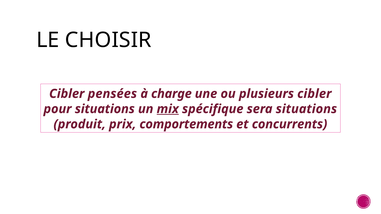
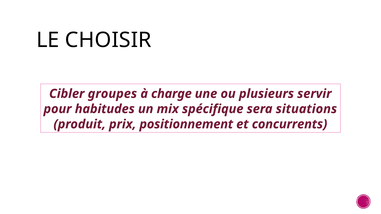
pensées: pensées -> groupes (112, 94)
plusieurs cibler: cibler -> servir (314, 94)
pour situations: situations -> habitudes (105, 109)
mix underline: present -> none (168, 109)
comportements: comportements -> positionnement (186, 124)
